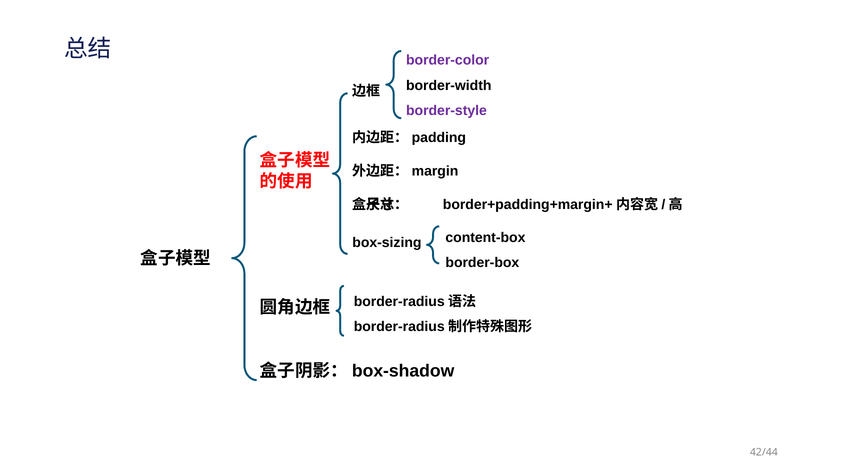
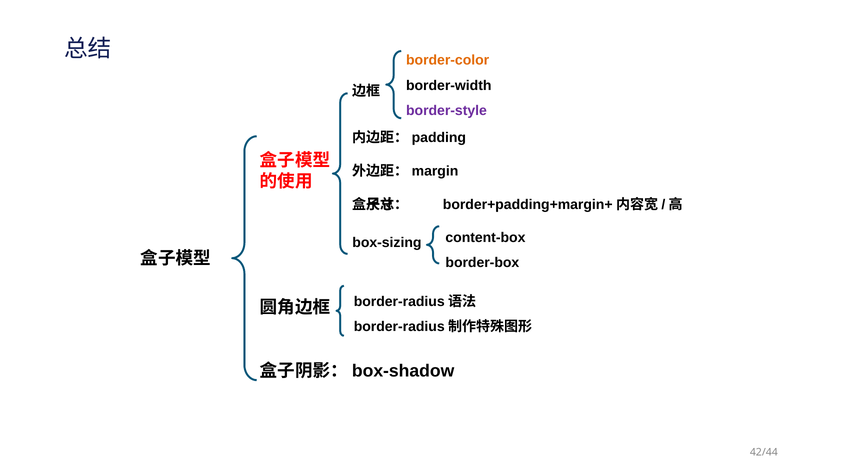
border-color colour: purple -> orange (448, 60)
